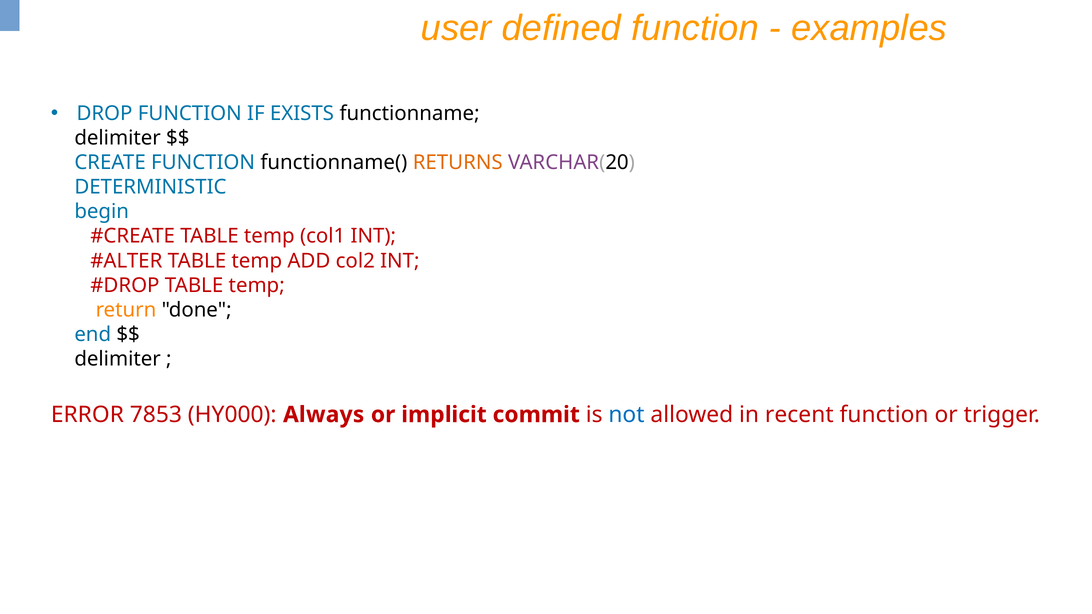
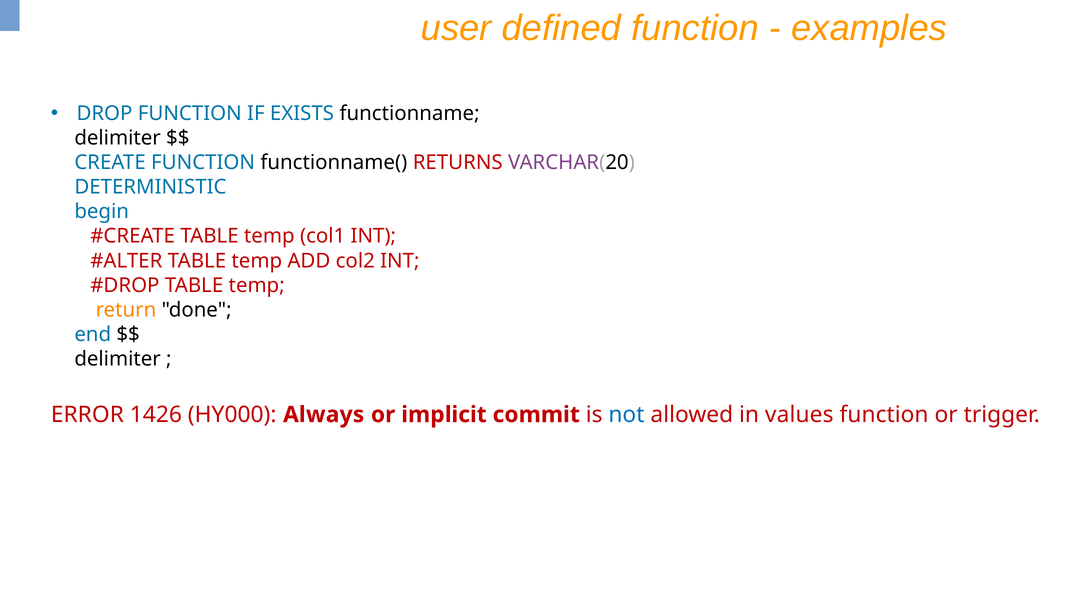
RETURNS colour: orange -> red (458, 163)
7853: 7853 -> 1426 (156, 415)
recent: recent -> values (799, 415)
